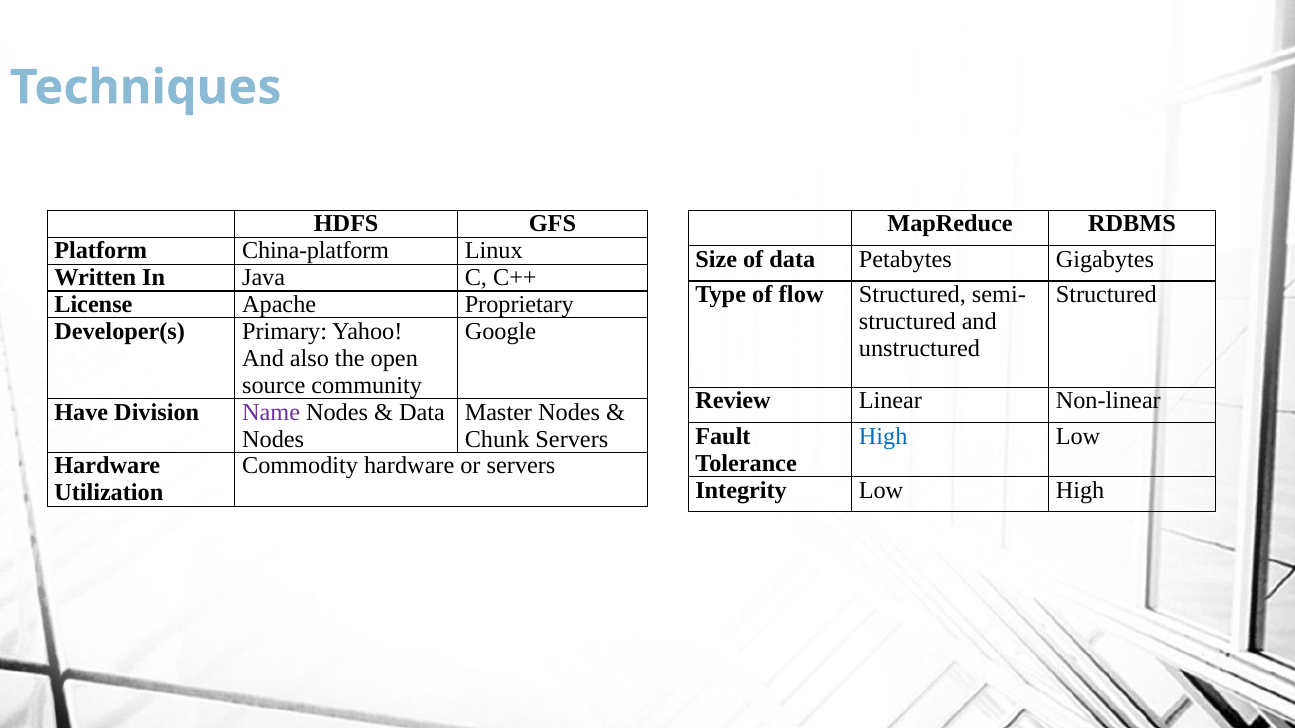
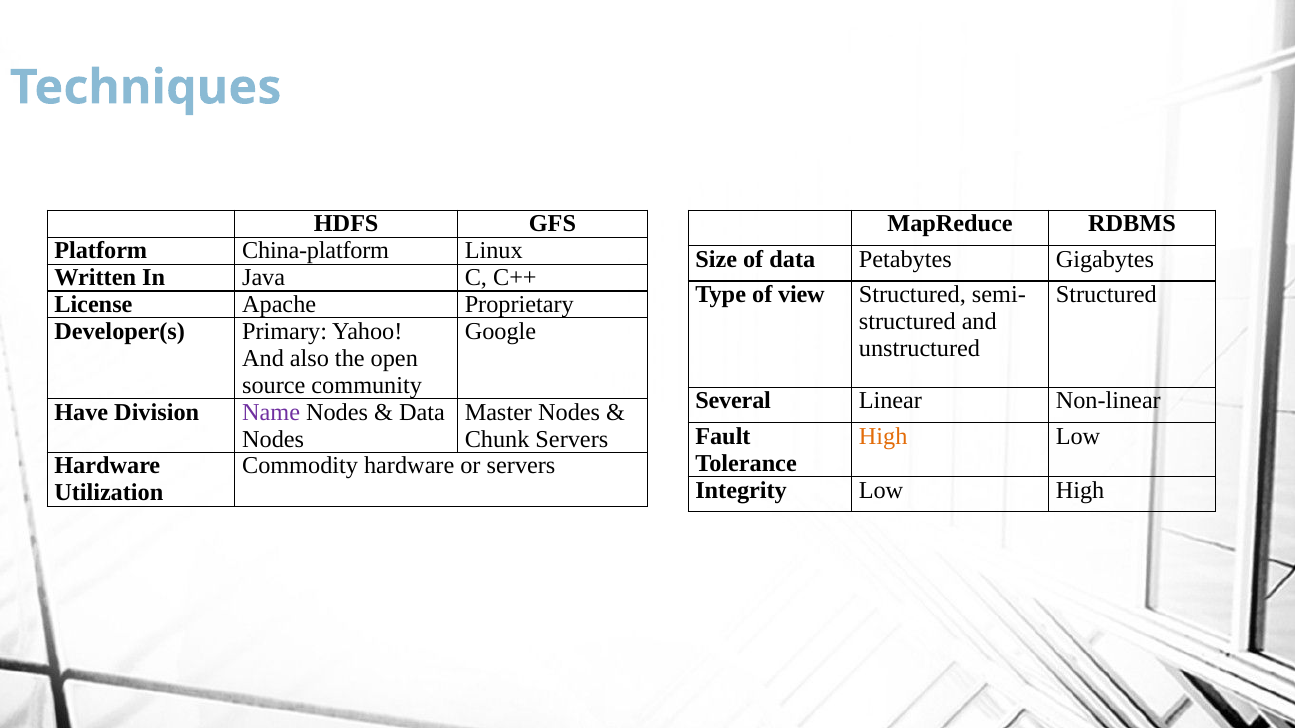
flow: flow -> view (801, 295)
Review: Review -> Several (733, 401)
High colour: blue -> orange (883, 437)
